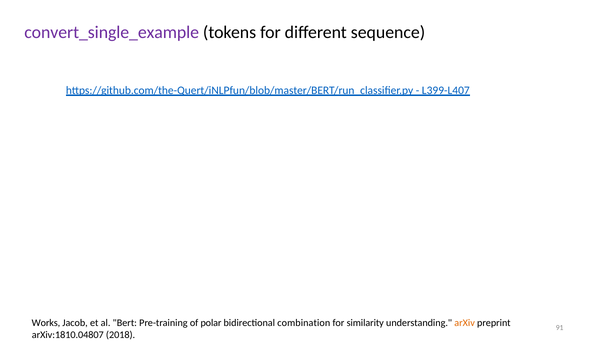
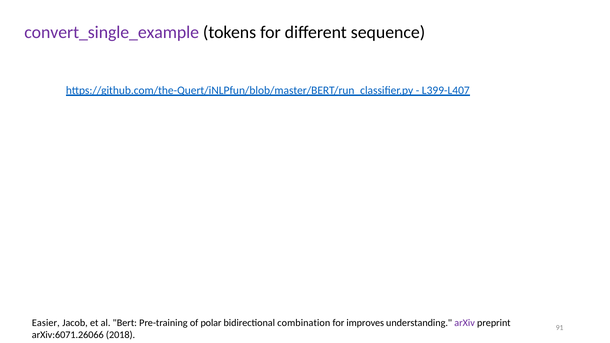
Works: Works -> Easier (46, 323)
similarity: similarity -> improves (365, 323)
arXiv colour: orange -> purple (465, 323)
arXiv:1810.04807: arXiv:1810.04807 -> arXiv:6071.26066 (68, 335)
